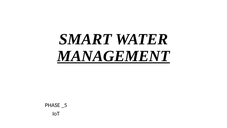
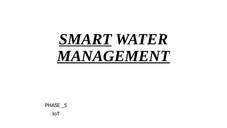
SMART underline: none -> present (85, 39)
